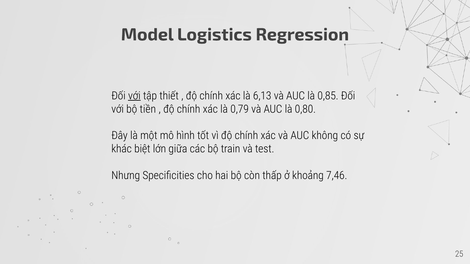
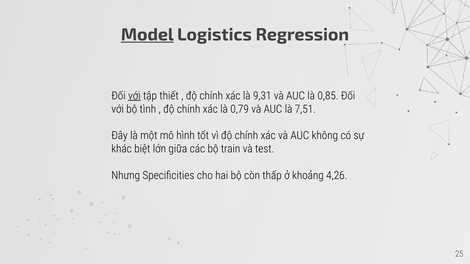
Model underline: none -> present (147, 35)
6,13: 6,13 -> 9,31 (262, 96)
tiền: tiền -> tình (148, 109)
0,80: 0,80 -> 7,51 (305, 109)
7,46: 7,46 -> 4,26 (337, 176)
